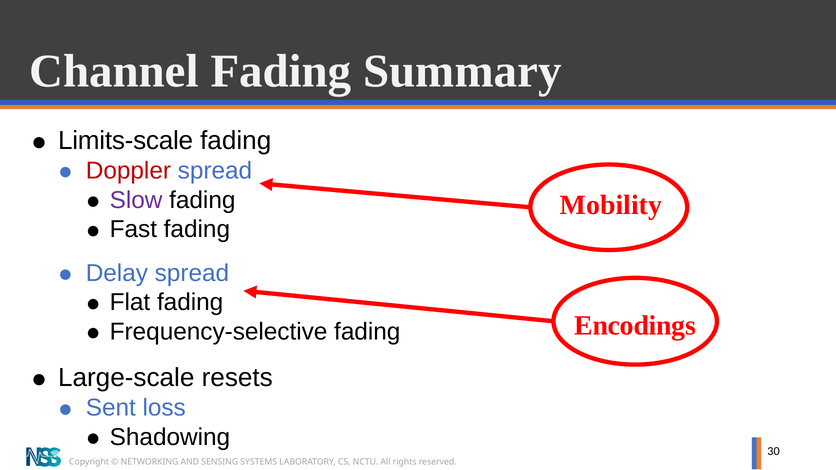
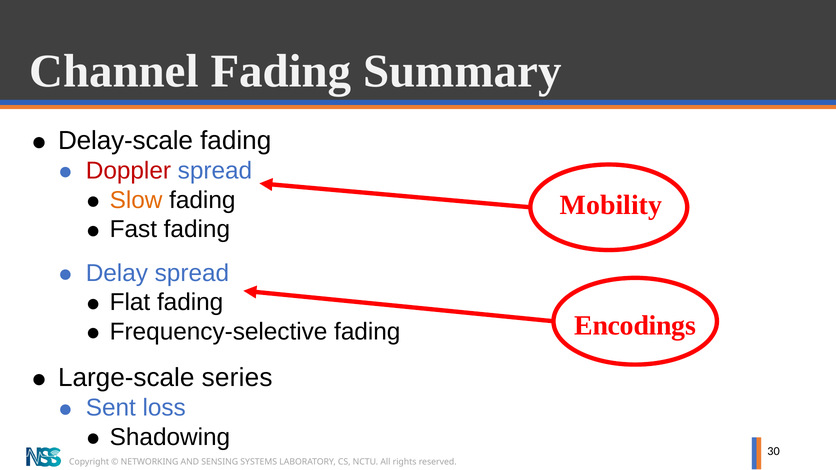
Limits-scale: Limits-scale -> Delay-scale (126, 141)
Slow colour: purple -> orange (136, 200)
resets: resets -> series (237, 378)
